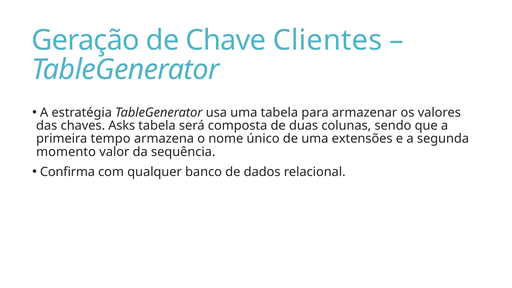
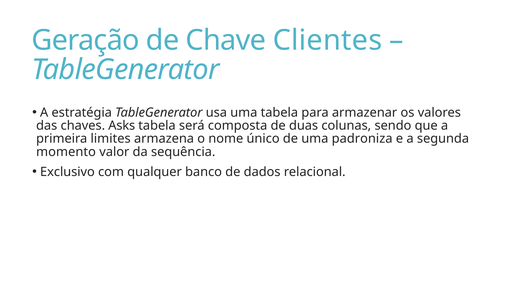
tempo: tempo -> limites (111, 139)
extensões: extensões -> padroniza (362, 139)
Confirma: Confirma -> Exclusivo (67, 172)
